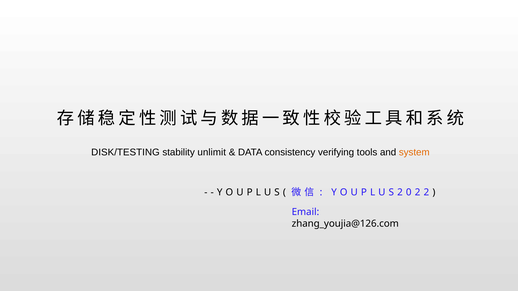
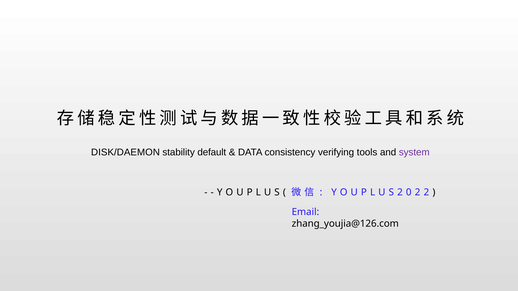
DISK/TESTING: DISK/TESTING -> DISK/DAEMON (125, 152)
unlimit: unlimit -> default (212, 152)
system colour: orange -> purple (414, 152)
